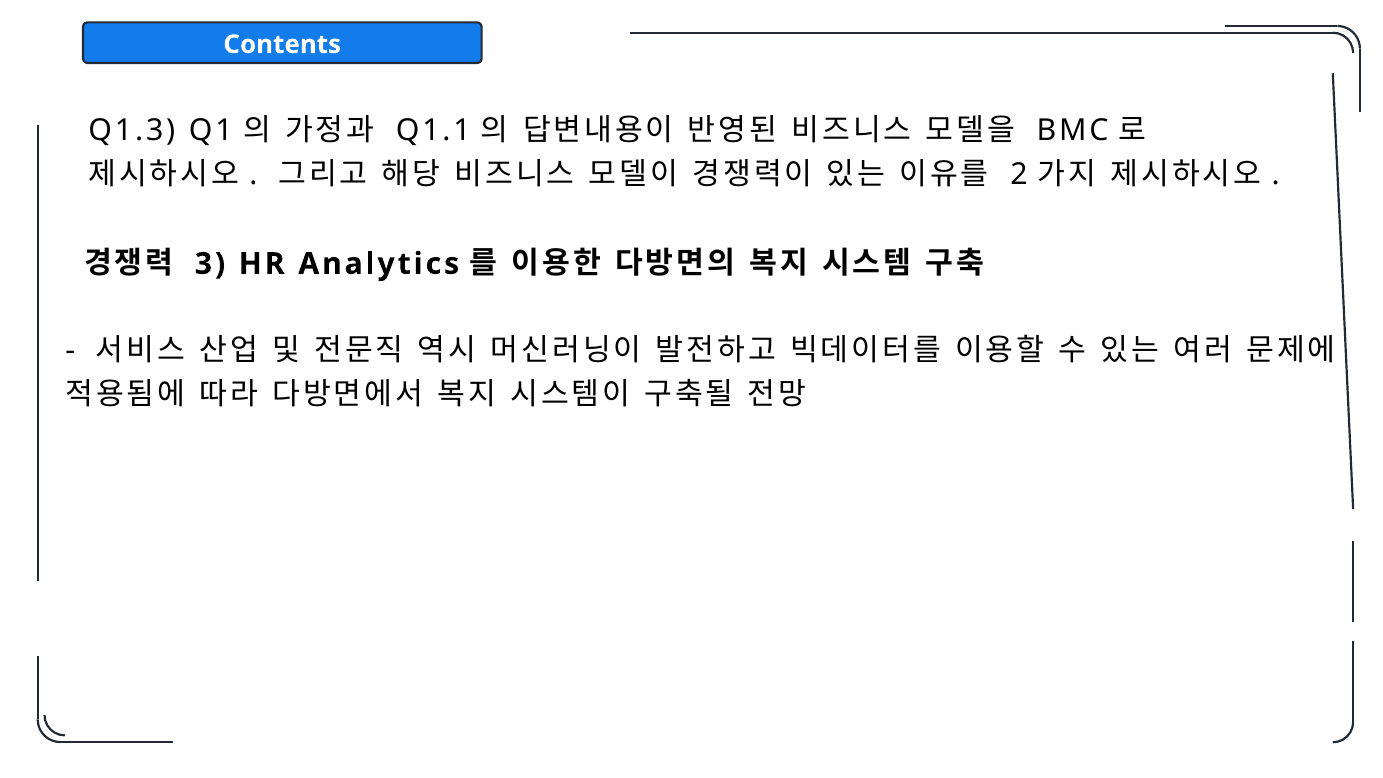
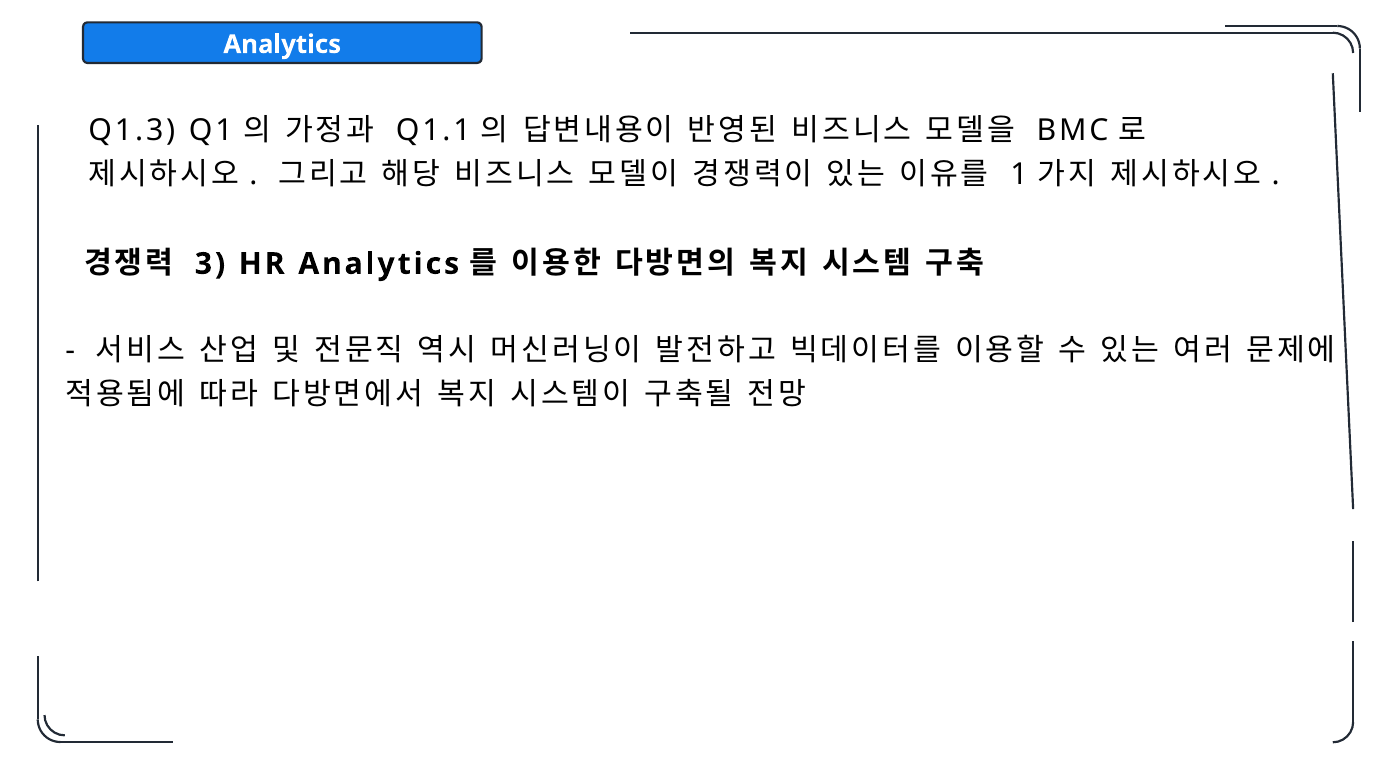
Contents: Contents -> Analytics (282, 44)
2: 2 -> 1 (1019, 174)
